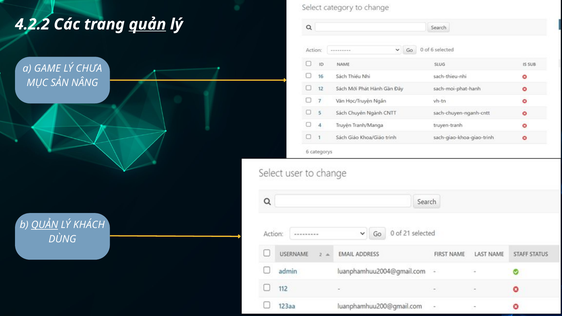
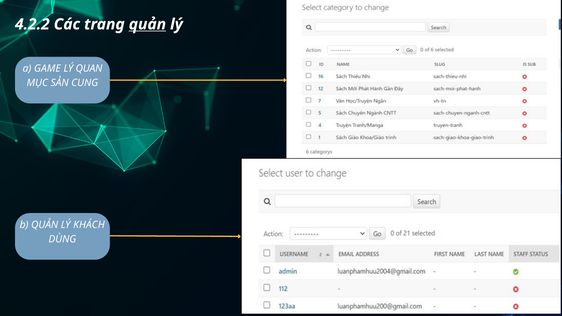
CHƯA: CHƯA -> QUAN (89, 69)
NÂNG: NÂNG -> CUNG (85, 83)
QUẢN underline: present -> none (45, 225)
